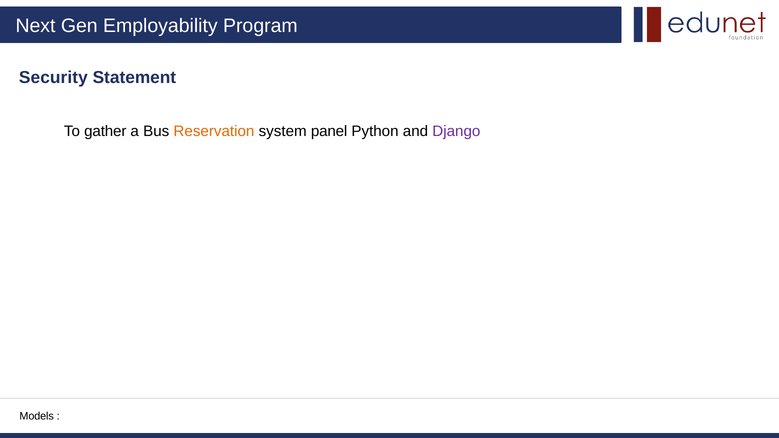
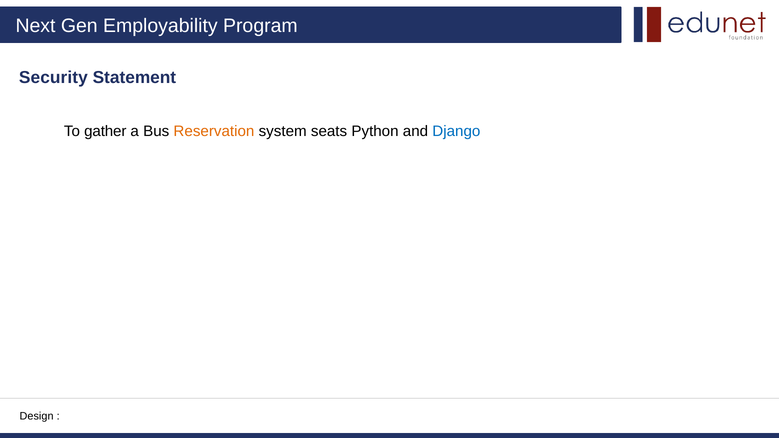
panel: panel -> seats (329, 131)
Django colour: purple -> blue (456, 131)
Models: Models -> Design (37, 417)
